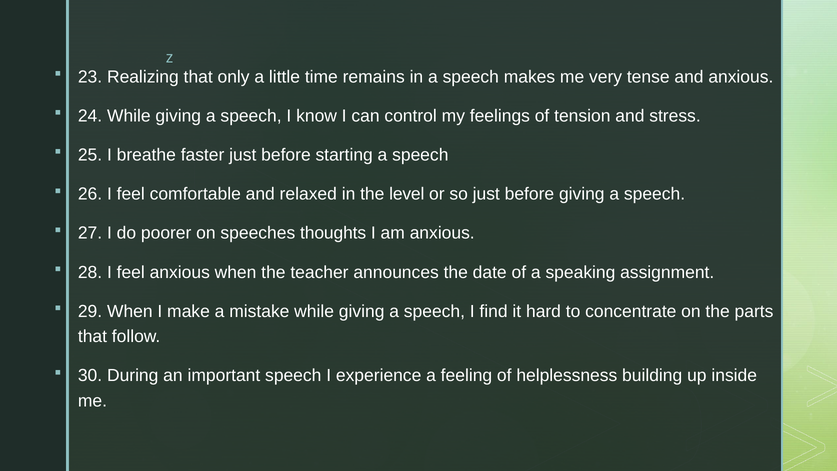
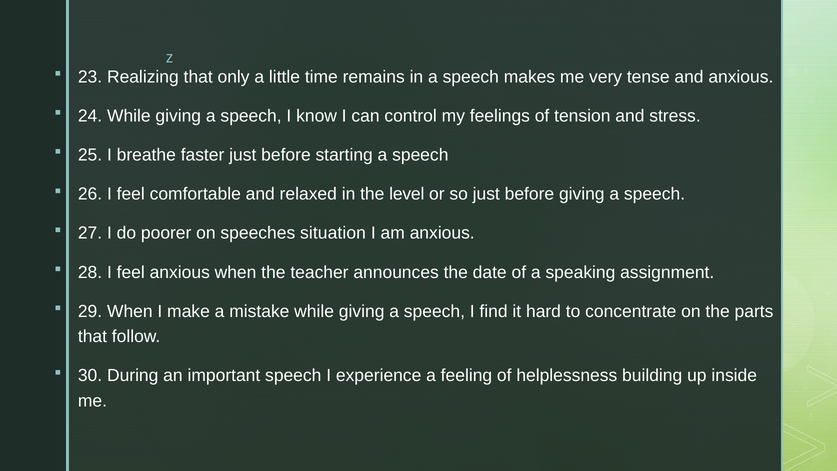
thoughts: thoughts -> situation (333, 233)
